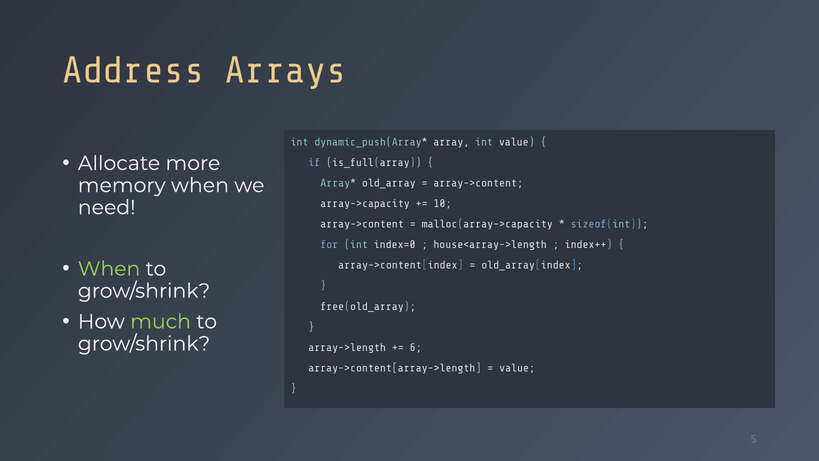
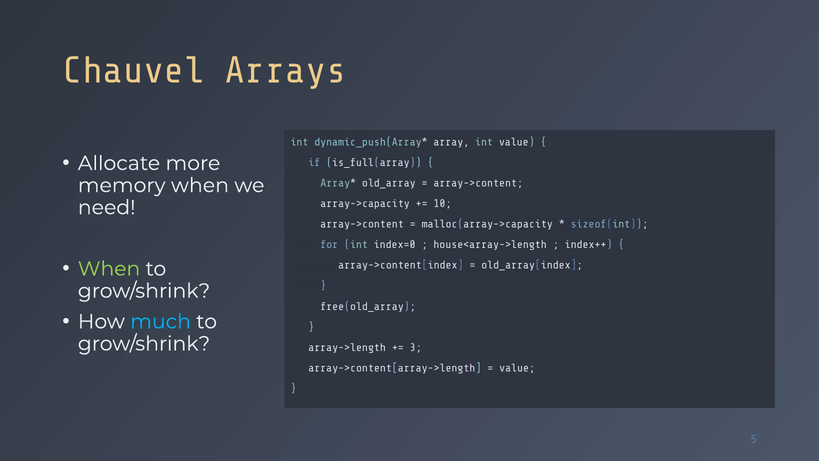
Address: Address -> Chauvel (133, 71)
much colour: light green -> light blue (161, 321)
6: 6 -> 3 (416, 347)
